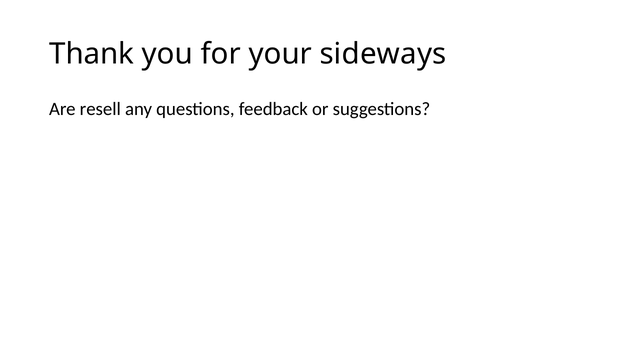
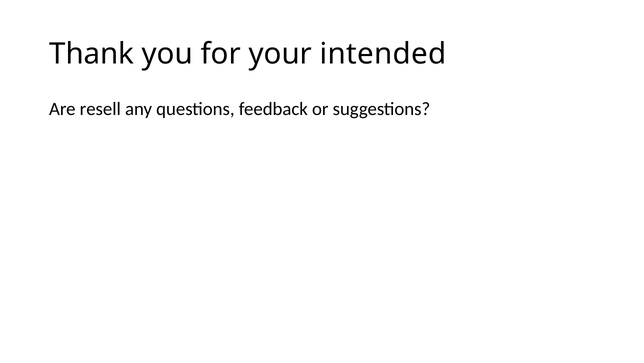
sideways: sideways -> intended (383, 54)
